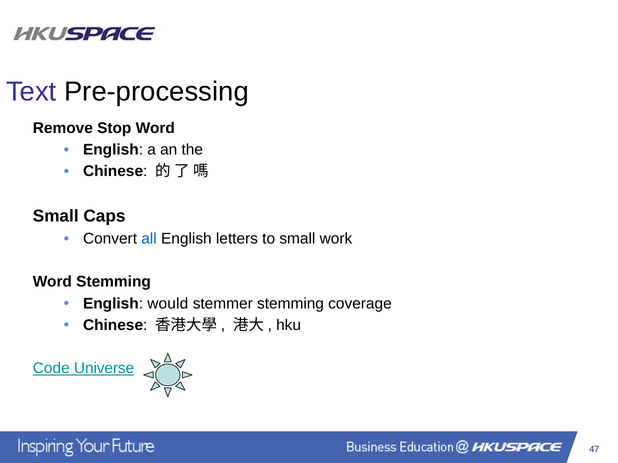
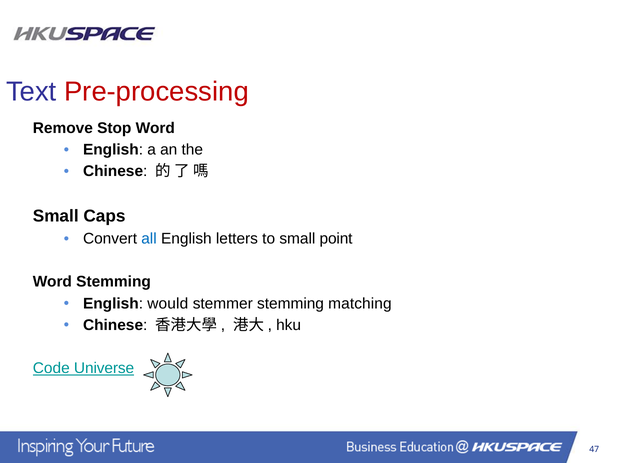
Pre-processing colour: black -> red (156, 92)
work: work -> point (336, 239)
coverage: coverage -> matching (360, 304)
